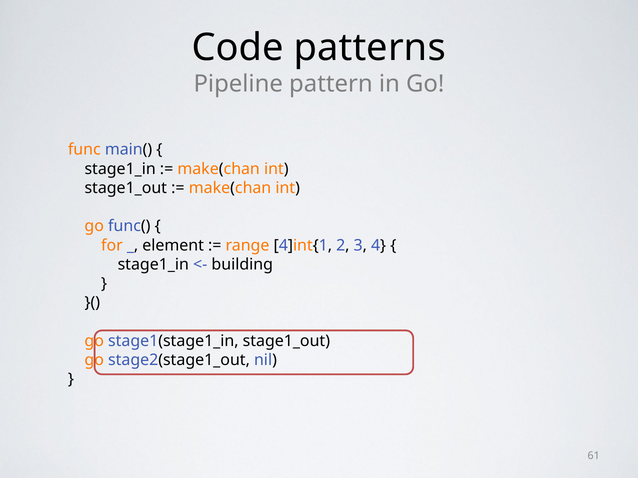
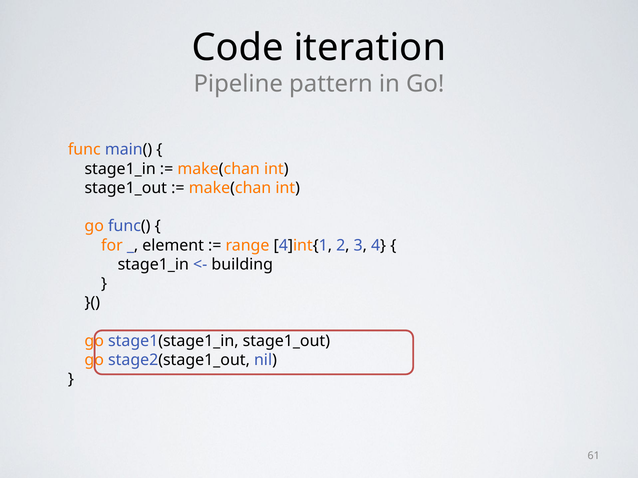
patterns: patterns -> iteration (370, 48)
